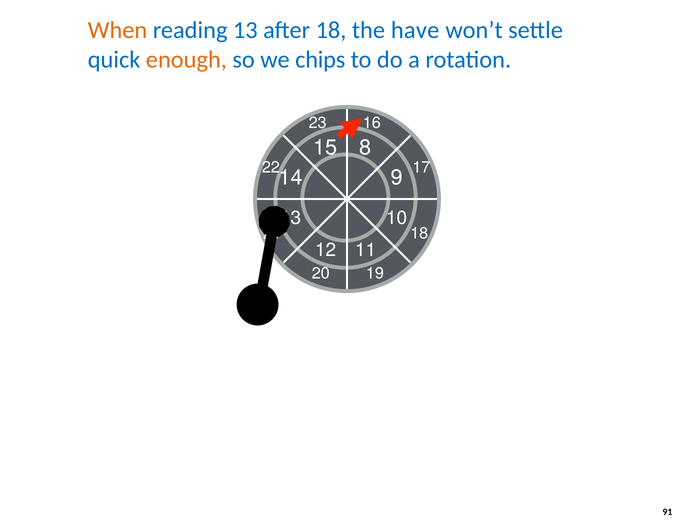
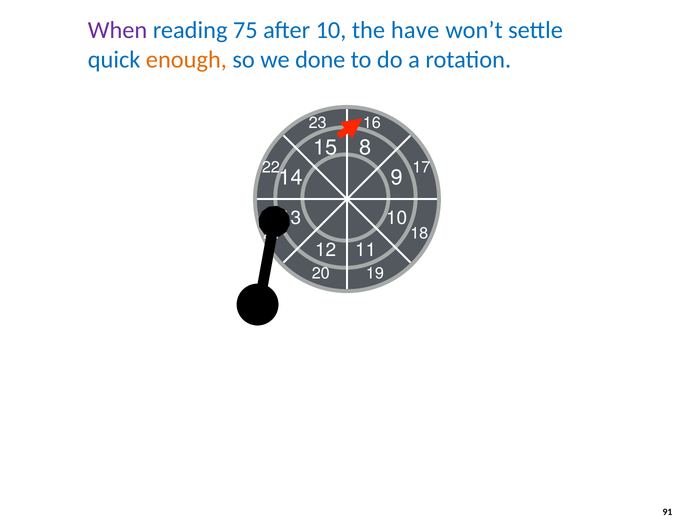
When colour: orange -> purple (118, 30)
reading 13: 13 -> 75 (245, 30)
after 18: 18 -> 10 (331, 30)
chips: chips -> done (320, 59)
